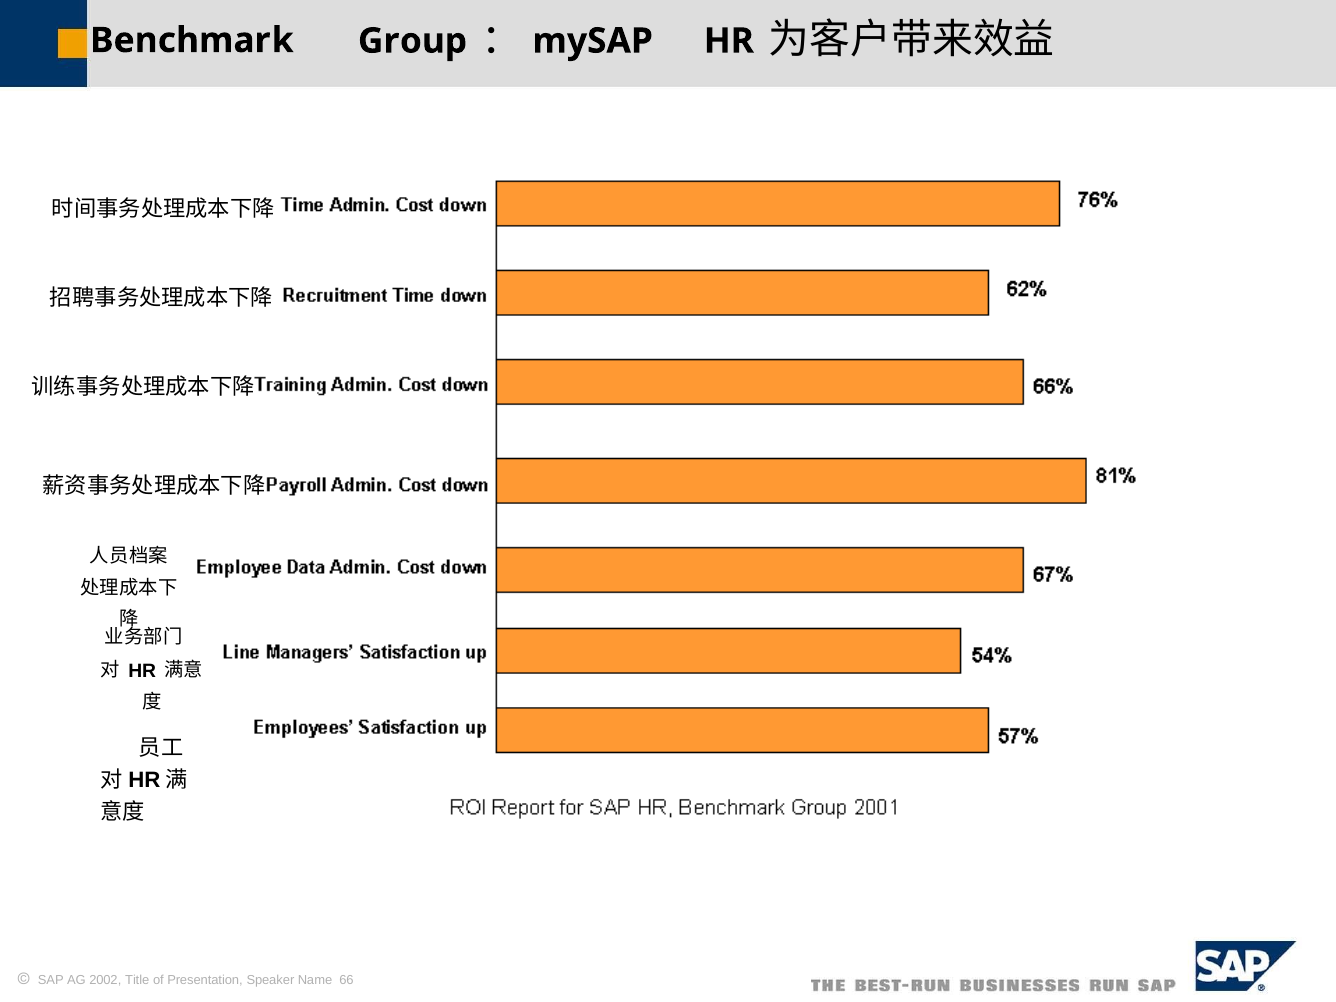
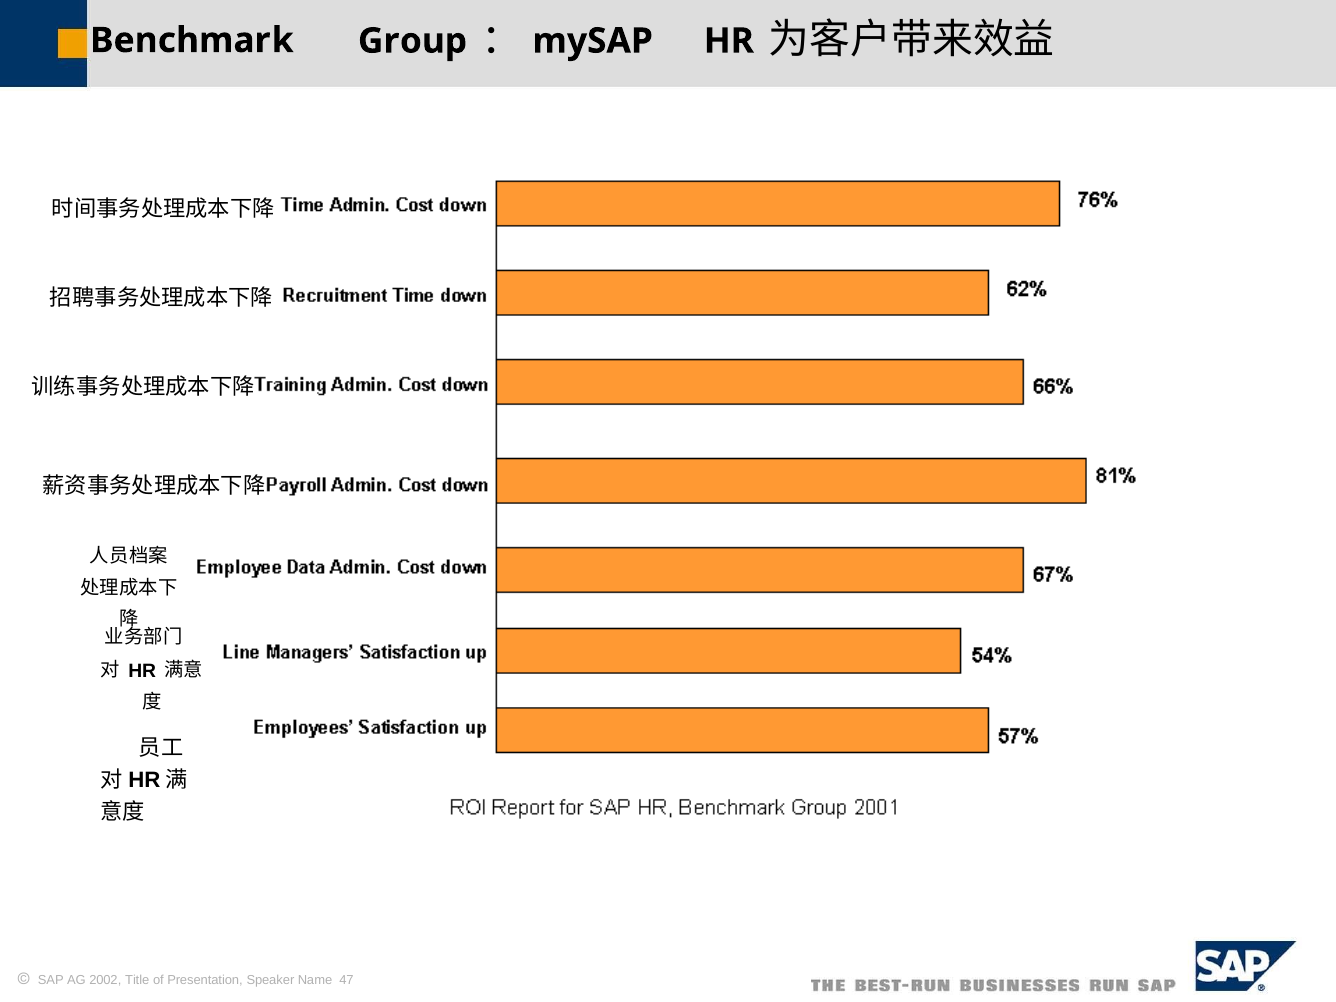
66: 66 -> 47 (346, 980)
